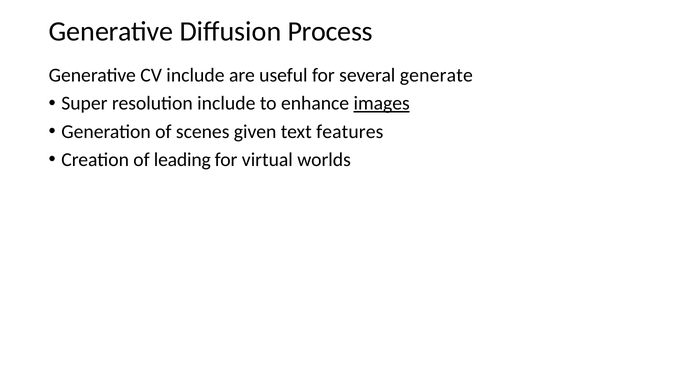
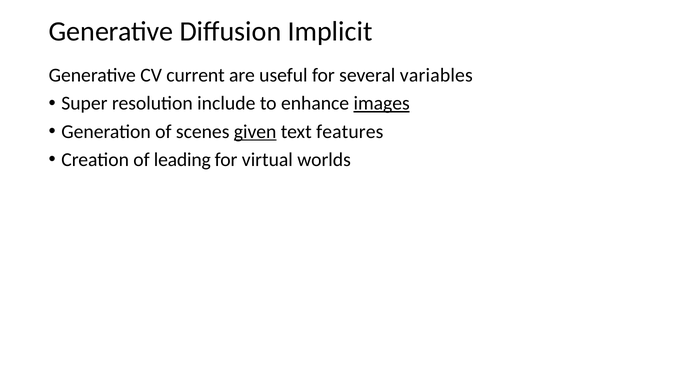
Process: Process -> Implicit (330, 32)
CV include: include -> current (196, 75)
generate: generate -> variables (436, 75)
given underline: none -> present (255, 132)
